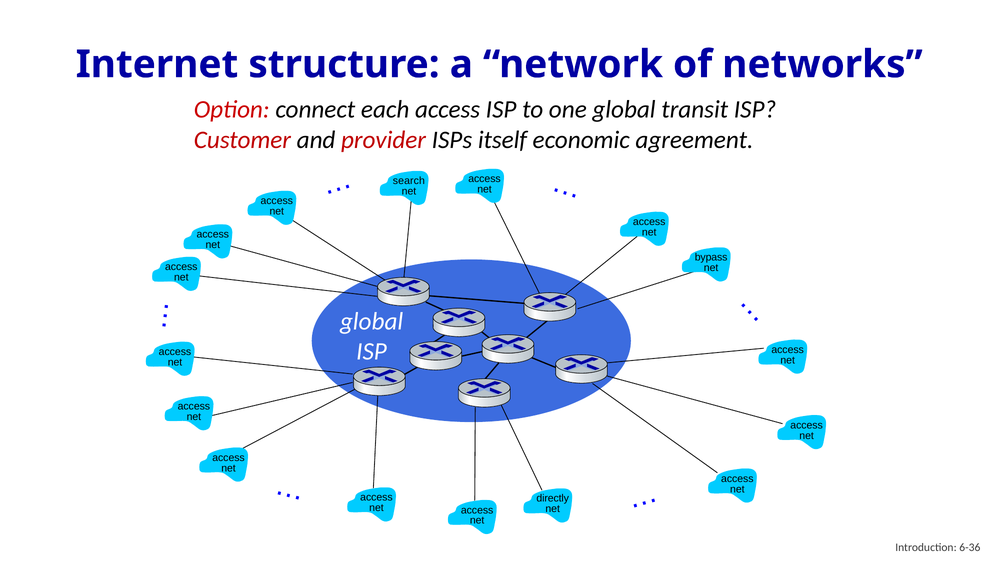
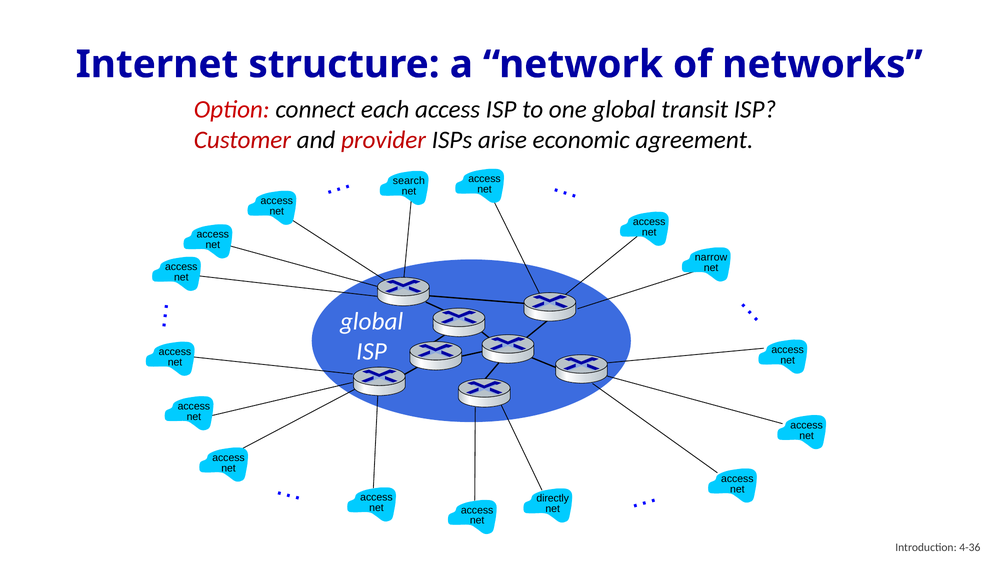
itself: itself -> arise (502, 140)
bypass: bypass -> narrow (711, 258)
6-36: 6-36 -> 4-36 (970, 548)
